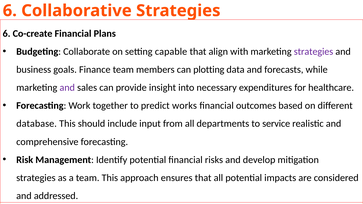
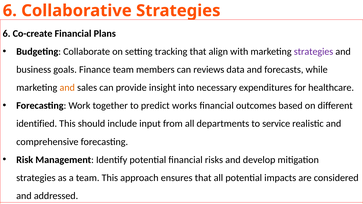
capable: capable -> tracking (171, 52)
plotting: plotting -> reviews (209, 70)
and colour: purple -> orange (67, 88)
database: database -> identified (37, 124)
